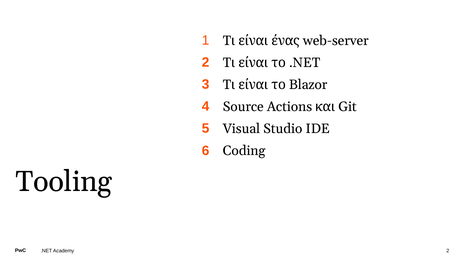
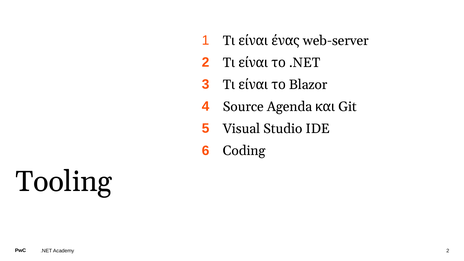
Actions: Actions -> Agenda (290, 107)
